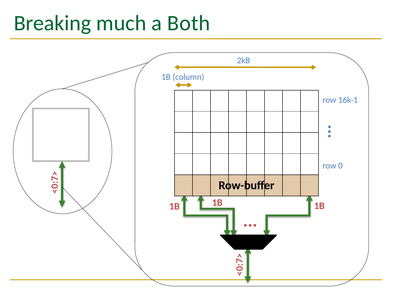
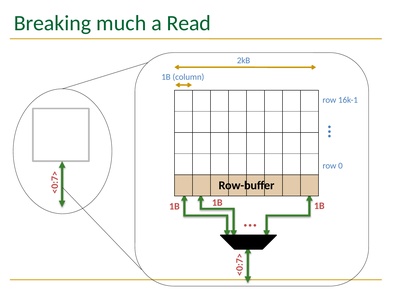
Both: Both -> Read (189, 23)
